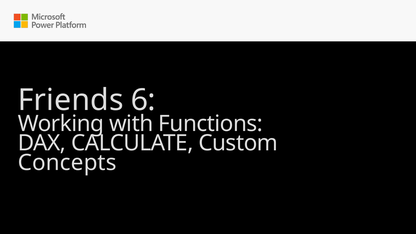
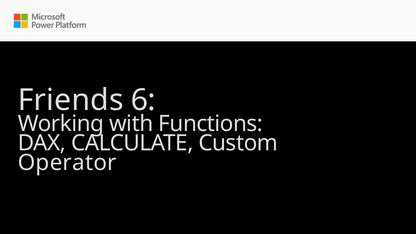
Concepts: Concepts -> Operator (67, 163)
